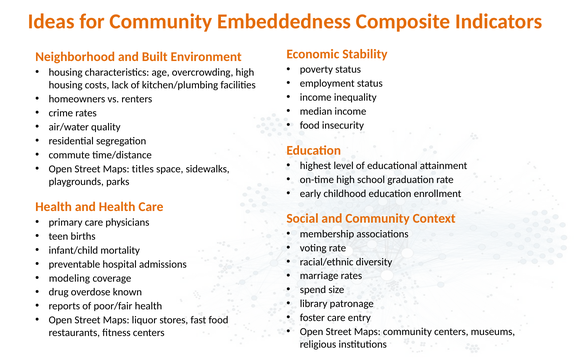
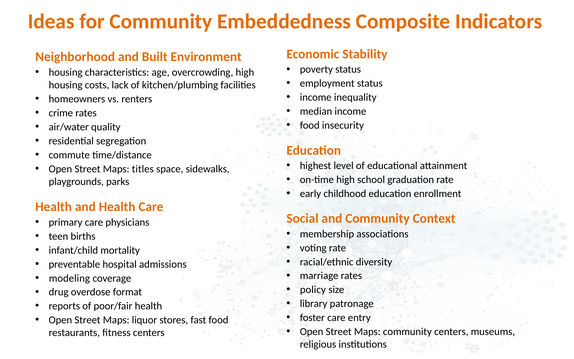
spend: spend -> policy (313, 290)
known: known -> format (127, 292)
